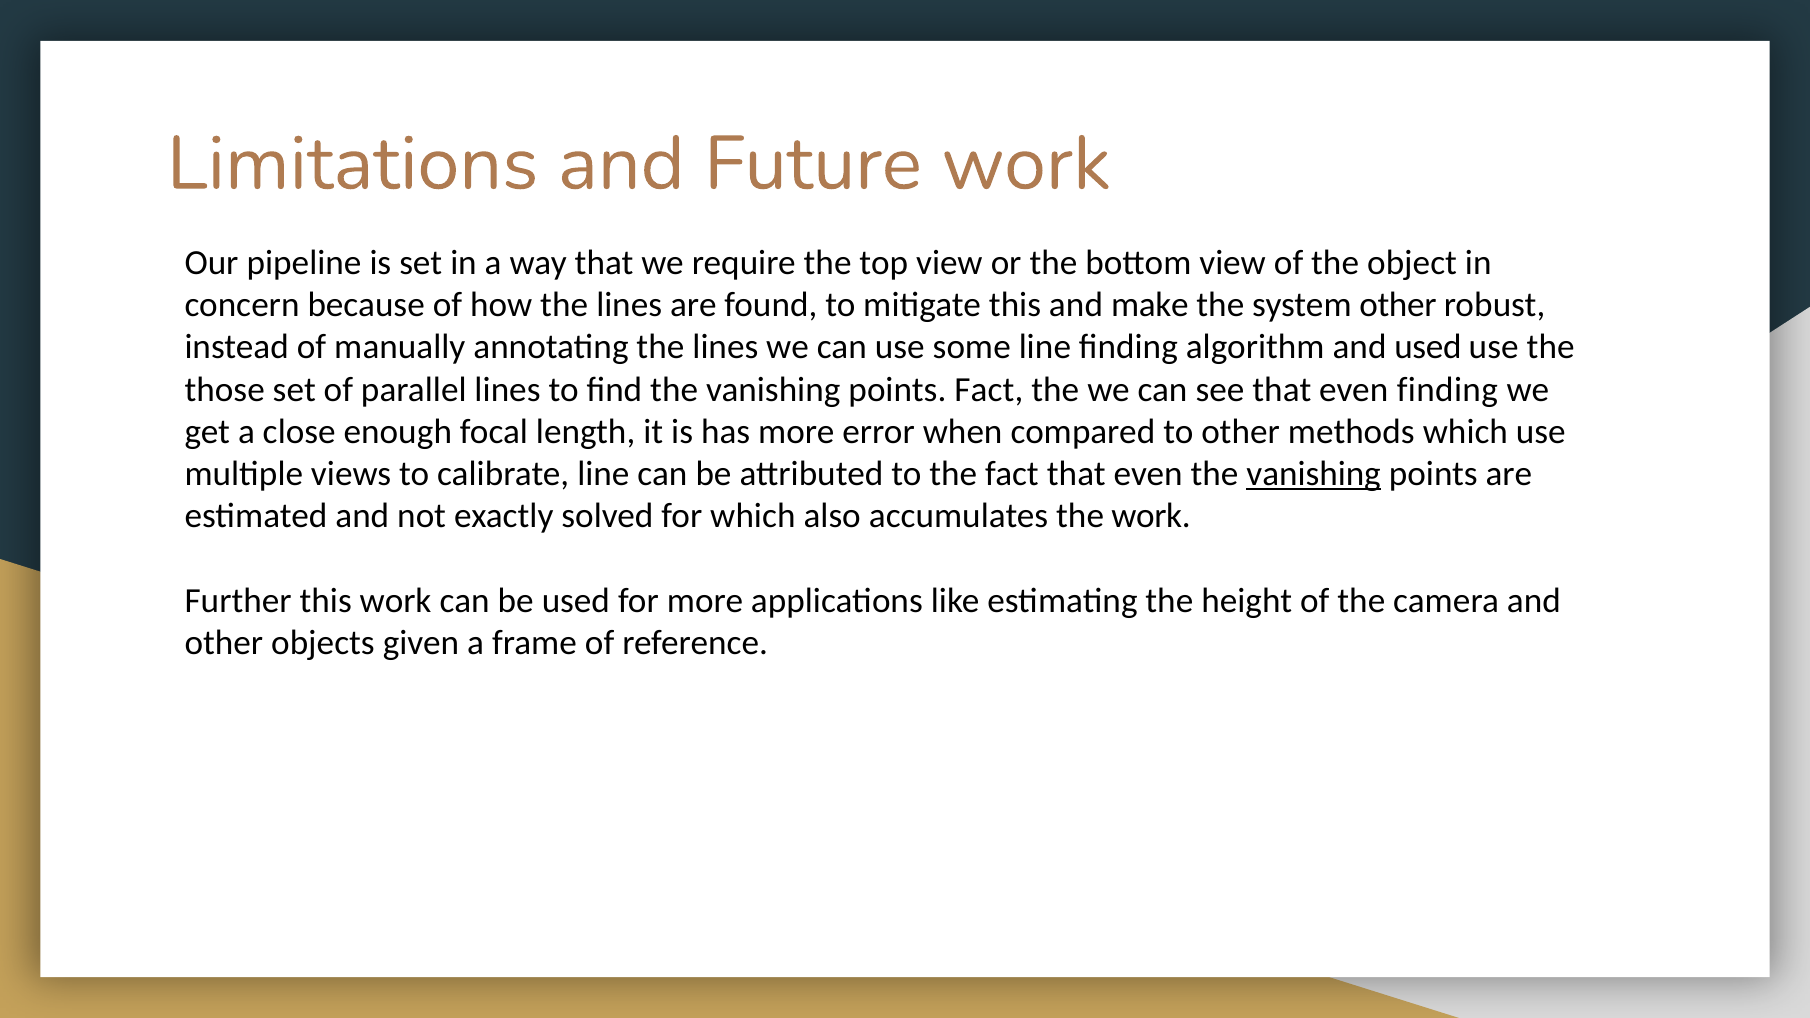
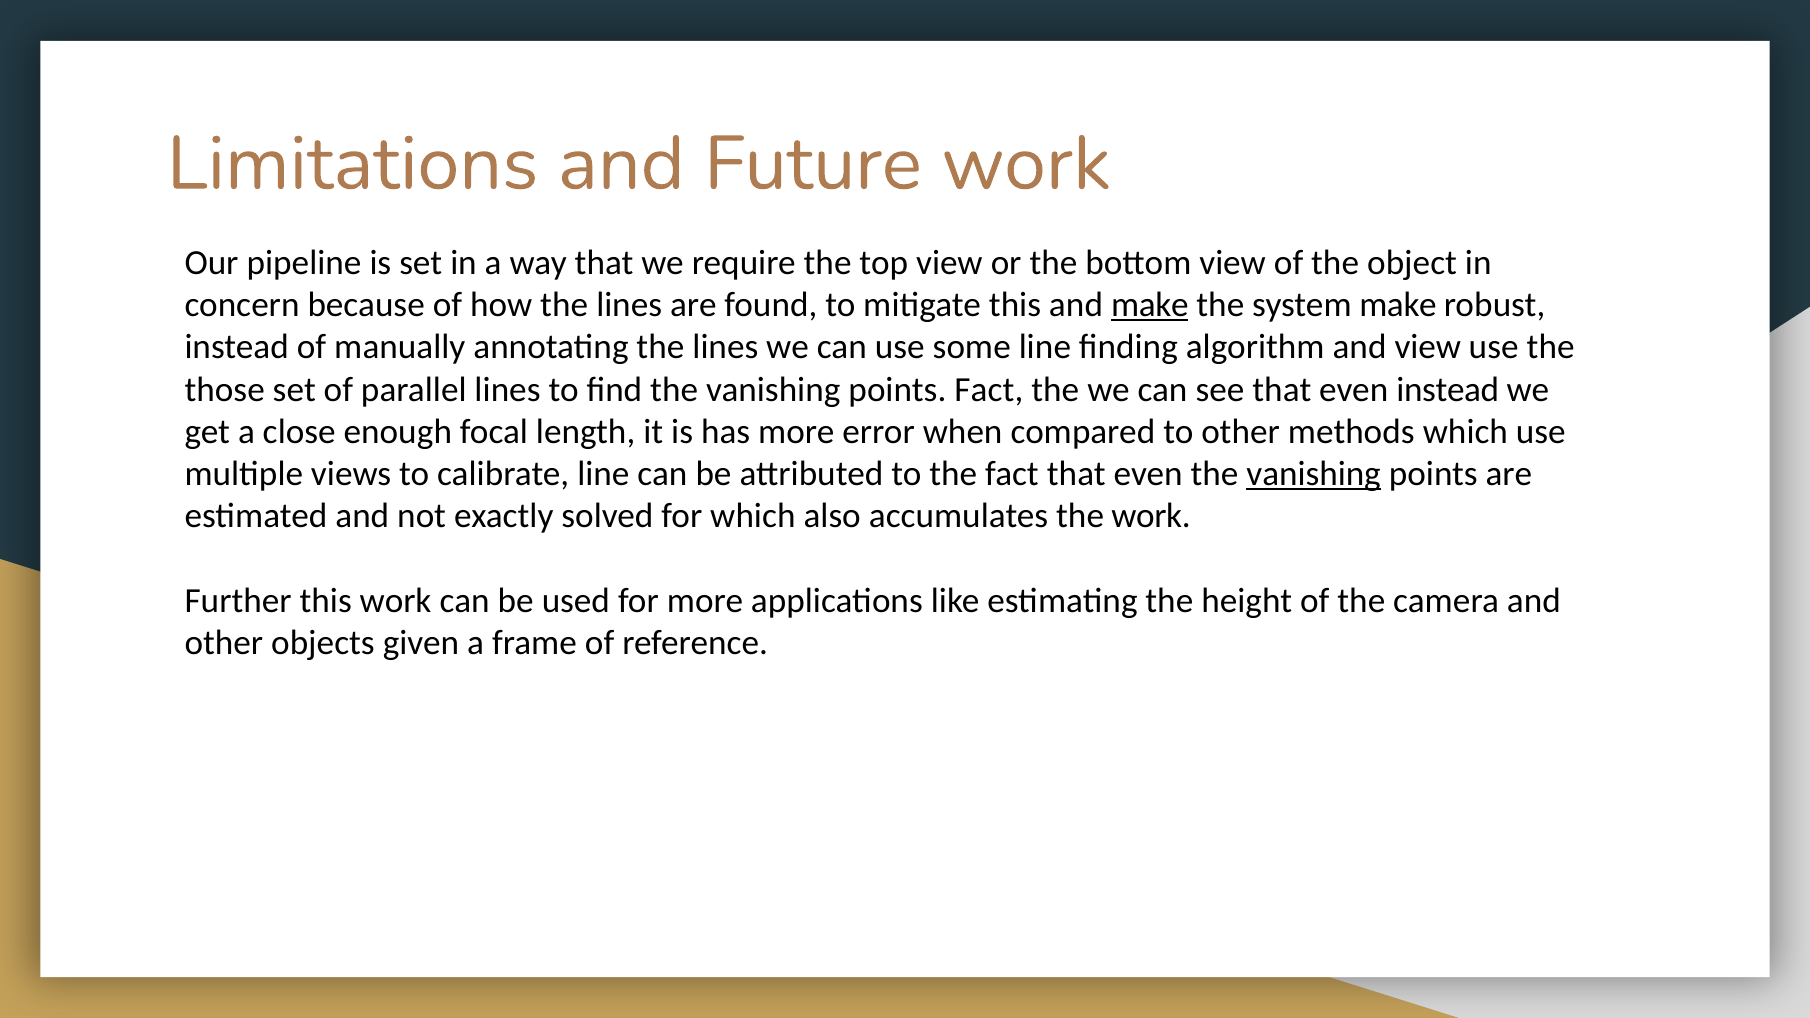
make underline: none -> present (1150, 305)
system other: other -> make (1398, 305)
and used: used -> view (1428, 347)
even finding: finding -> instead (1448, 390)
